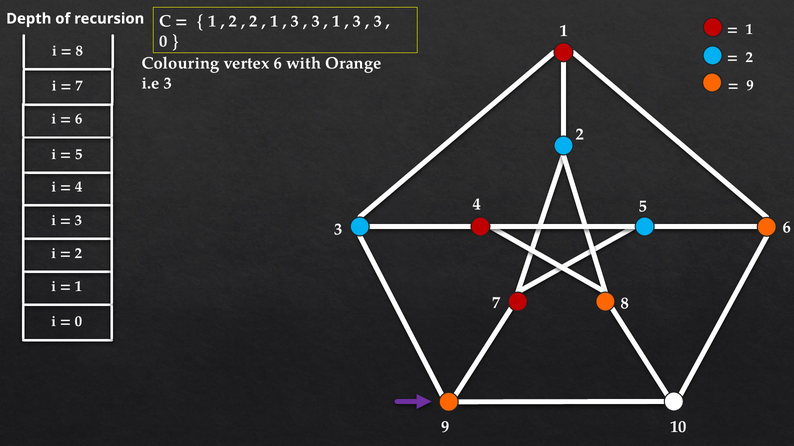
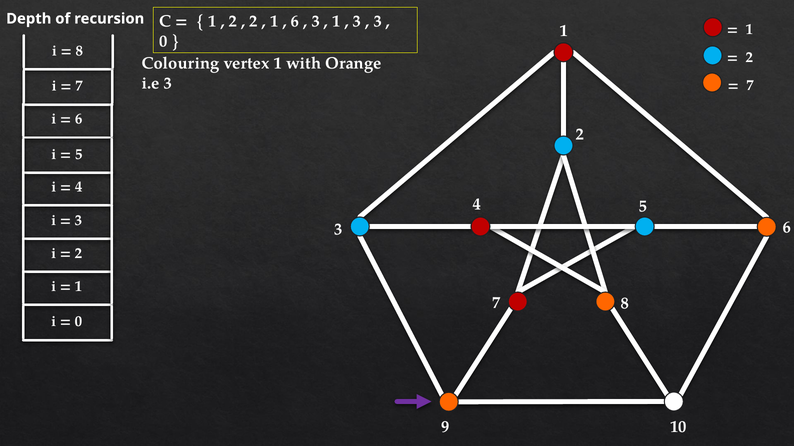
3: 3 -> 6 (295, 21)
vertex 6: 6 -> 1 (278, 64)
9: 9 -> 7 (750, 85)
